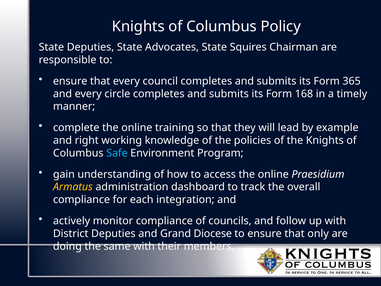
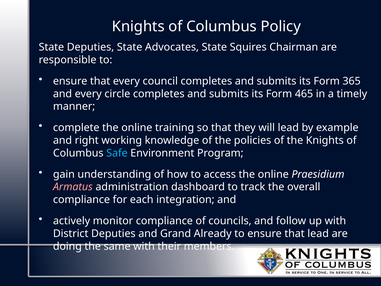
168: 168 -> 465 (304, 94)
Armatus colour: yellow -> pink (73, 187)
Diocese: Diocese -> Already (213, 233)
that only: only -> lead (318, 233)
